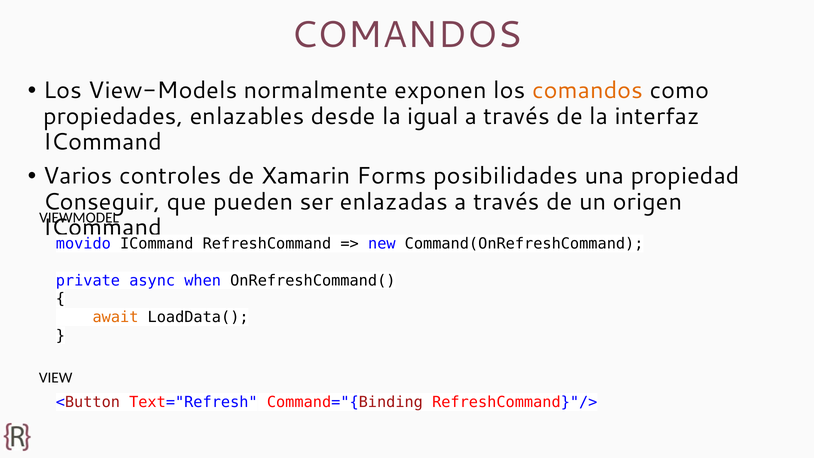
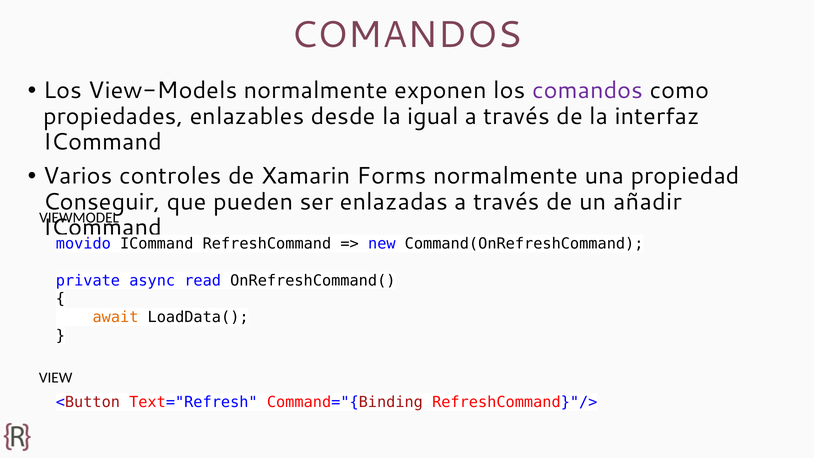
comandos colour: orange -> purple (588, 91)
Forms posibilidades: posibilidades -> normalmente (506, 176)
origen: origen -> añadir (647, 202)
when: when -> read (203, 280)
